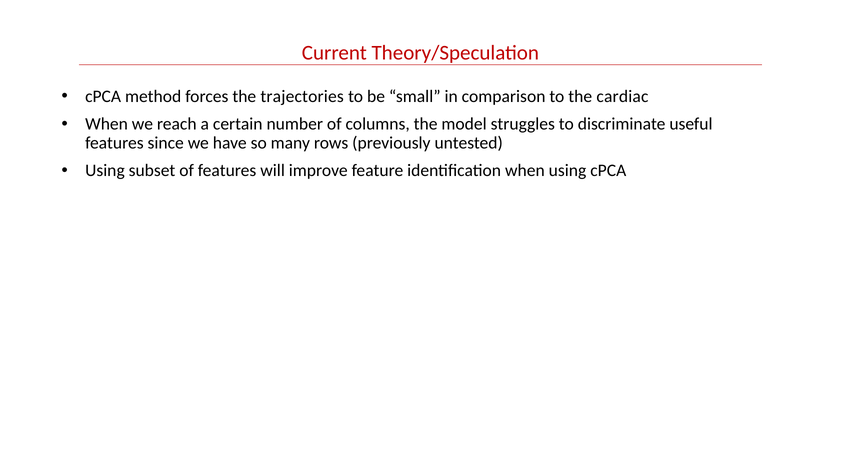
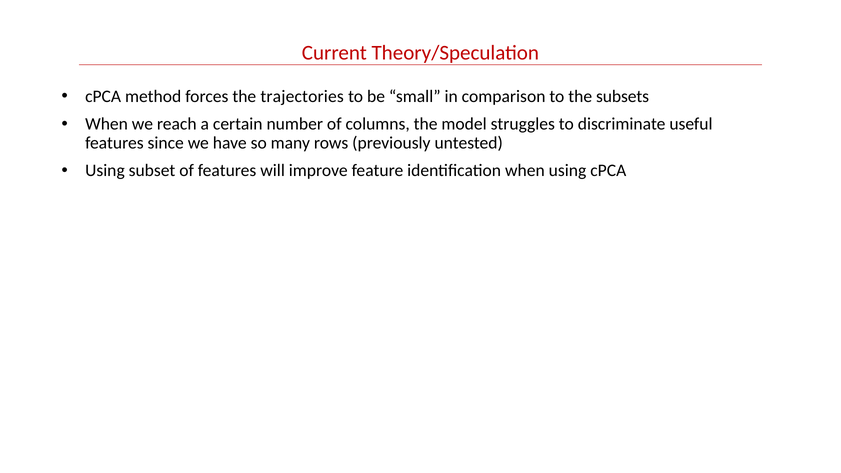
cardiac: cardiac -> subsets (623, 96)
